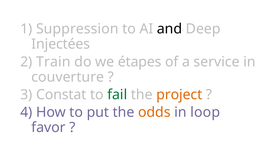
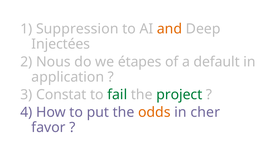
and colour: black -> orange (169, 29)
Train: Train -> Nous (53, 62)
service: service -> default (217, 62)
couverture: couverture -> application (68, 77)
project colour: orange -> green (179, 95)
loop: loop -> cher (205, 112)
